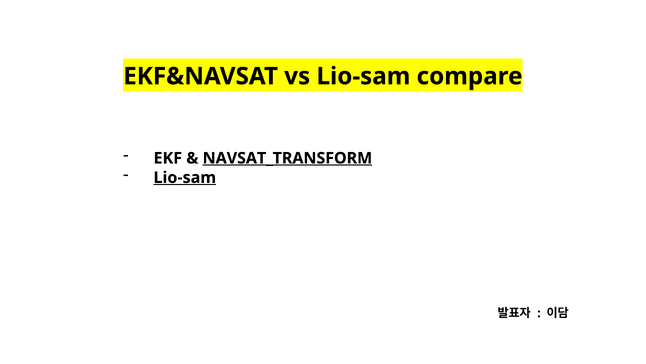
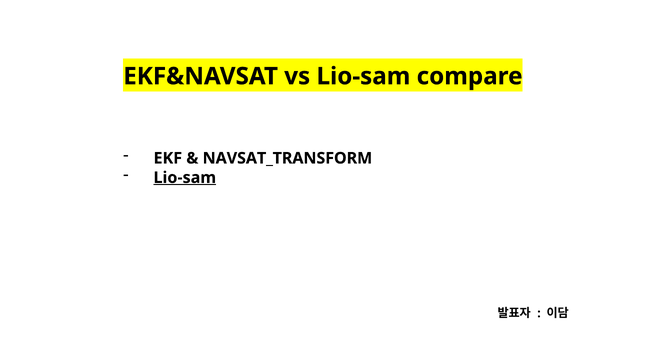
NAVSAT_TRANSFORM underline: present -> none (287, 158)
